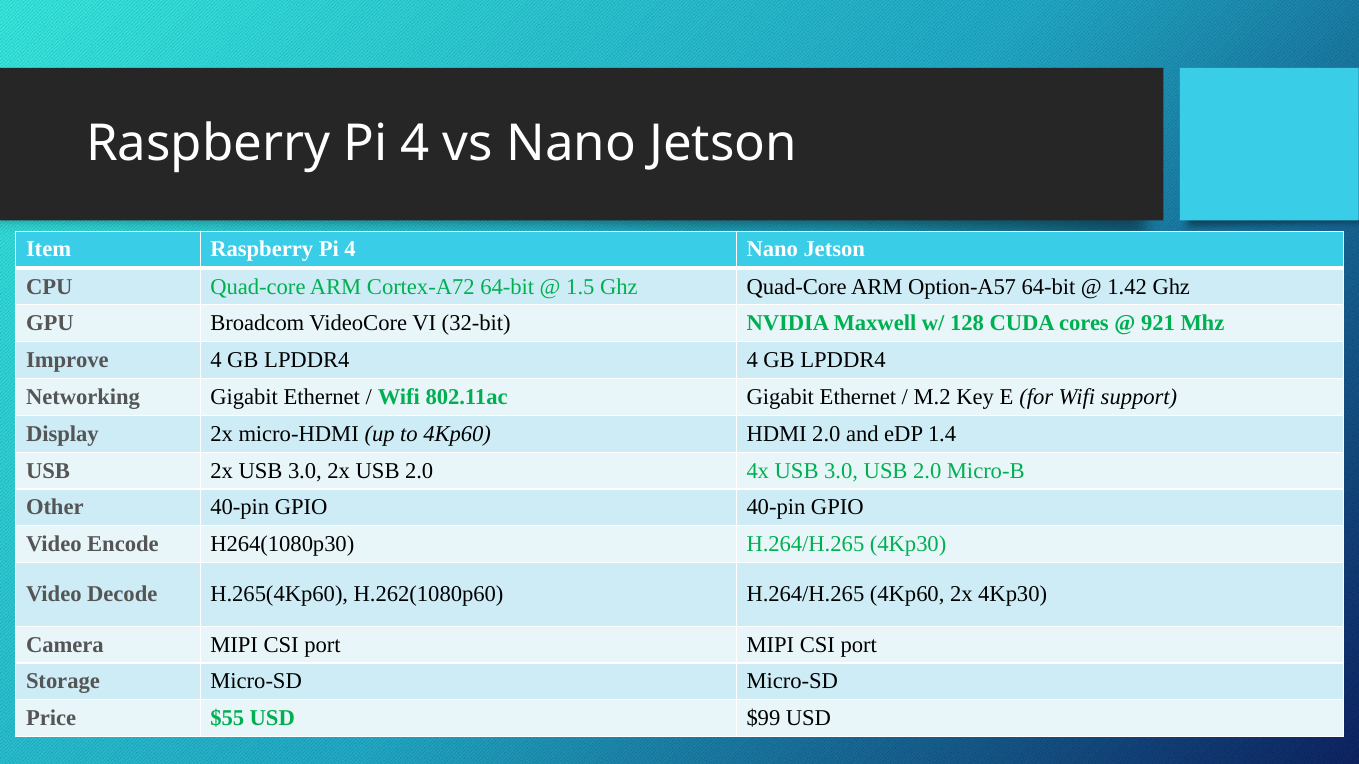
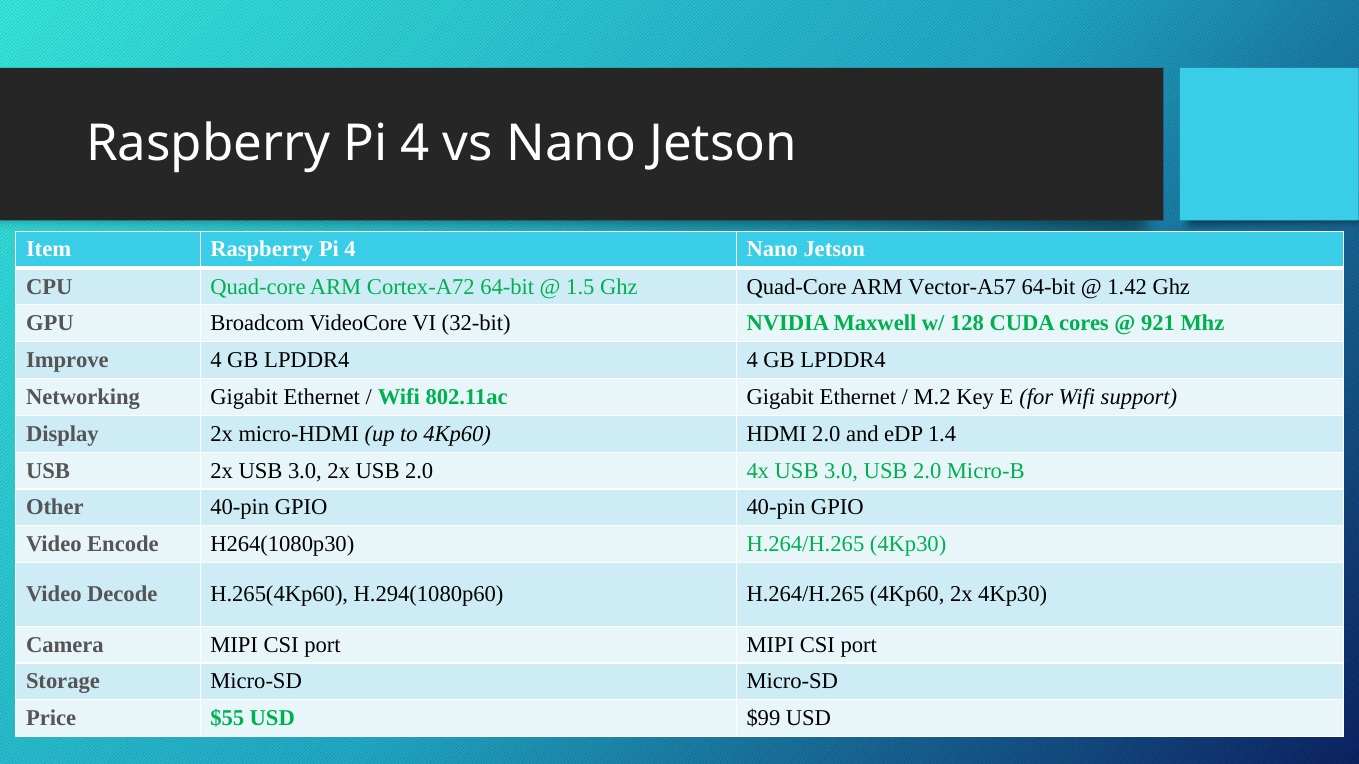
Option-A57: Option-A57 -> Vector-A57 (962, 287)
H.262(1080p60: H.262(1080p60 -> H.294(1080p60 (429, 595)
